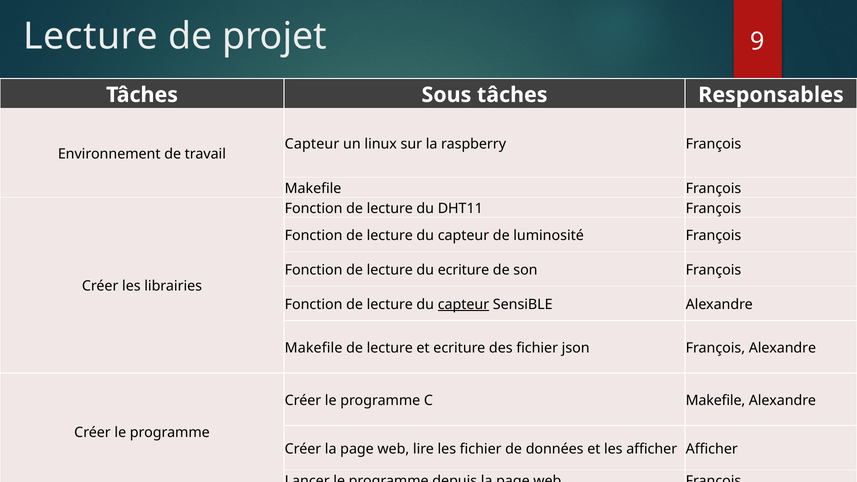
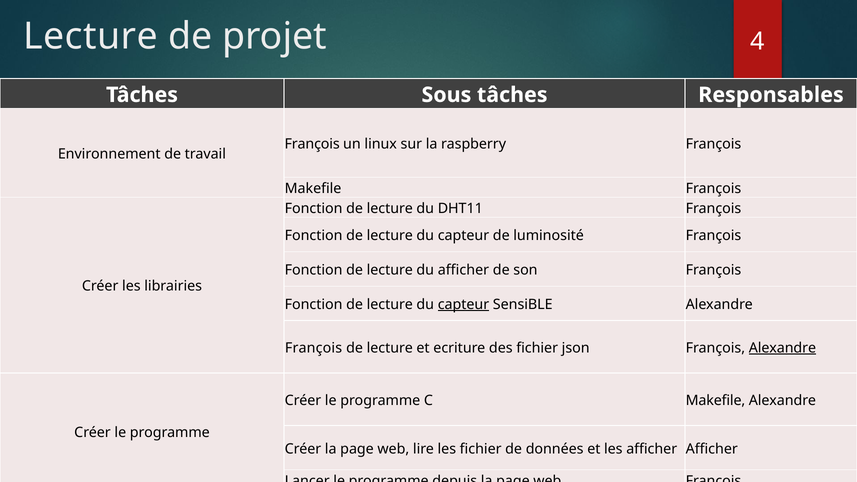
9: 9 -> 4 (757, 42)
Capteur: Capteur -> François (312, 144)
du ecriture: ecriture -> afficher (463, 270)
Makefile: Makefile -> François (314, 348)
Alexandre underline: none -> present (782, 348)
